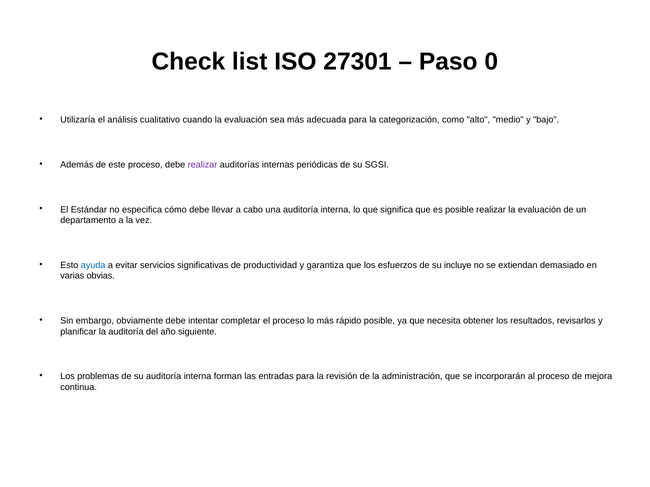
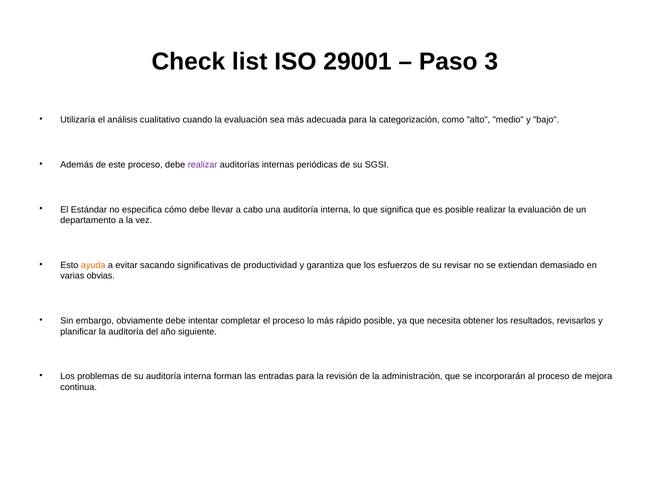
27301: 27301 -> 29001 (357, 62)
0: 0 -> 3 (491, 62)
ayuda colour: blue -> orange (93, 265)
servicios: servicios -> sacando (157, 265)
incluye: incluye -> revisar (458, 265)
